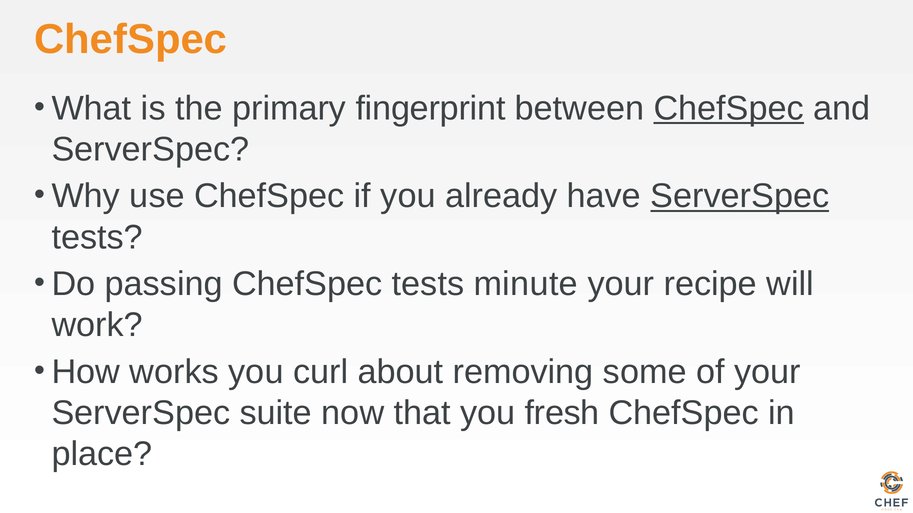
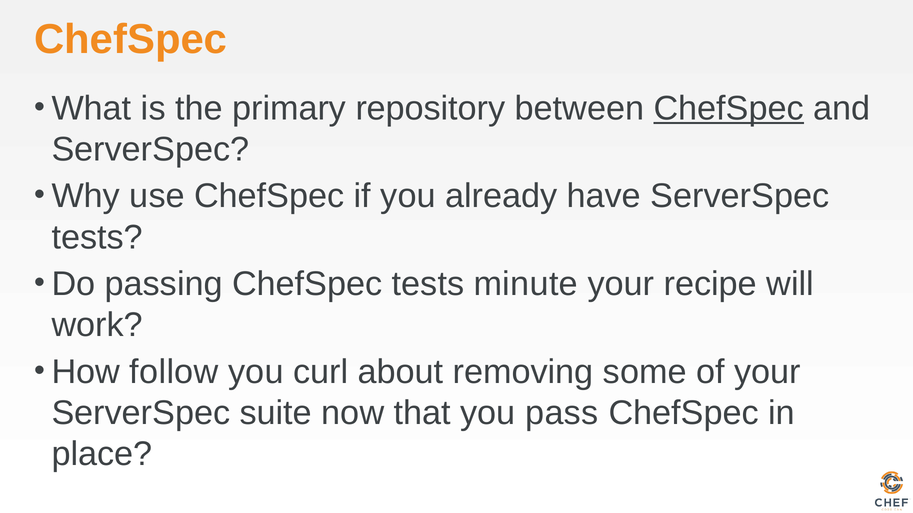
fingerprint: fingerprint -> repository (430, 109)
ServerSpec underline: present -> none (740, 196)
works: works -> follow (174, 372)
fresh: fresh -> pass (562, 413)
